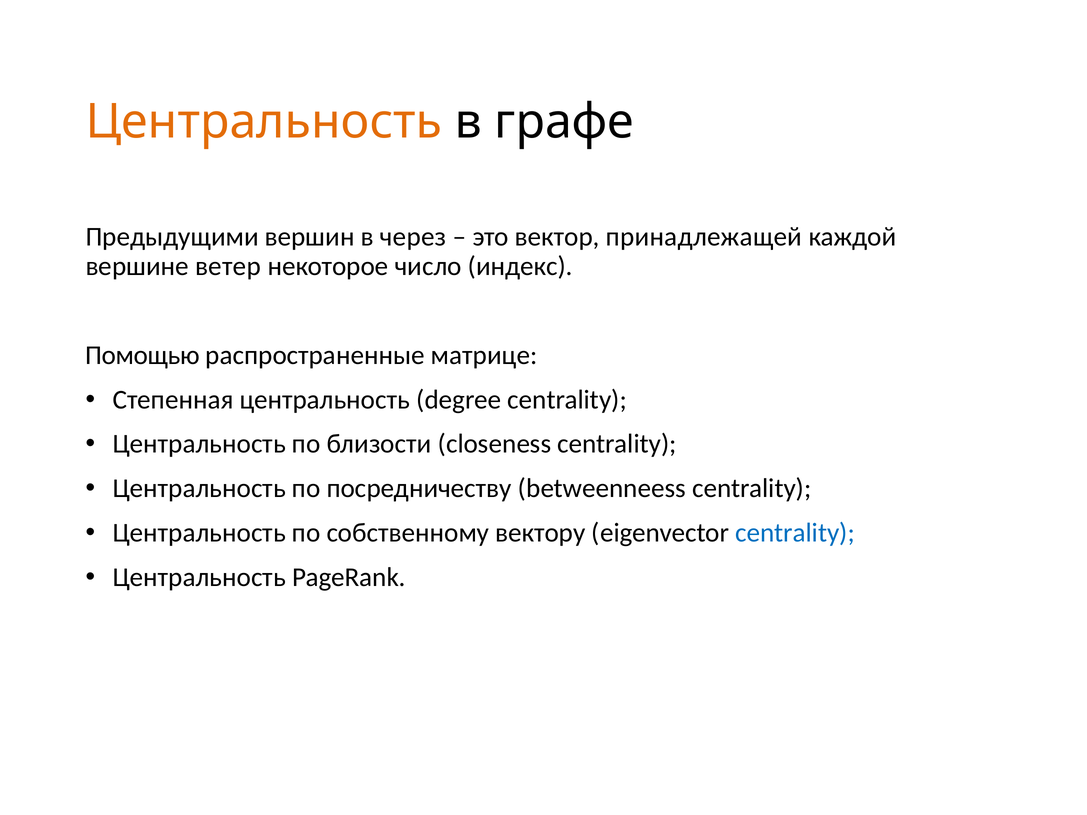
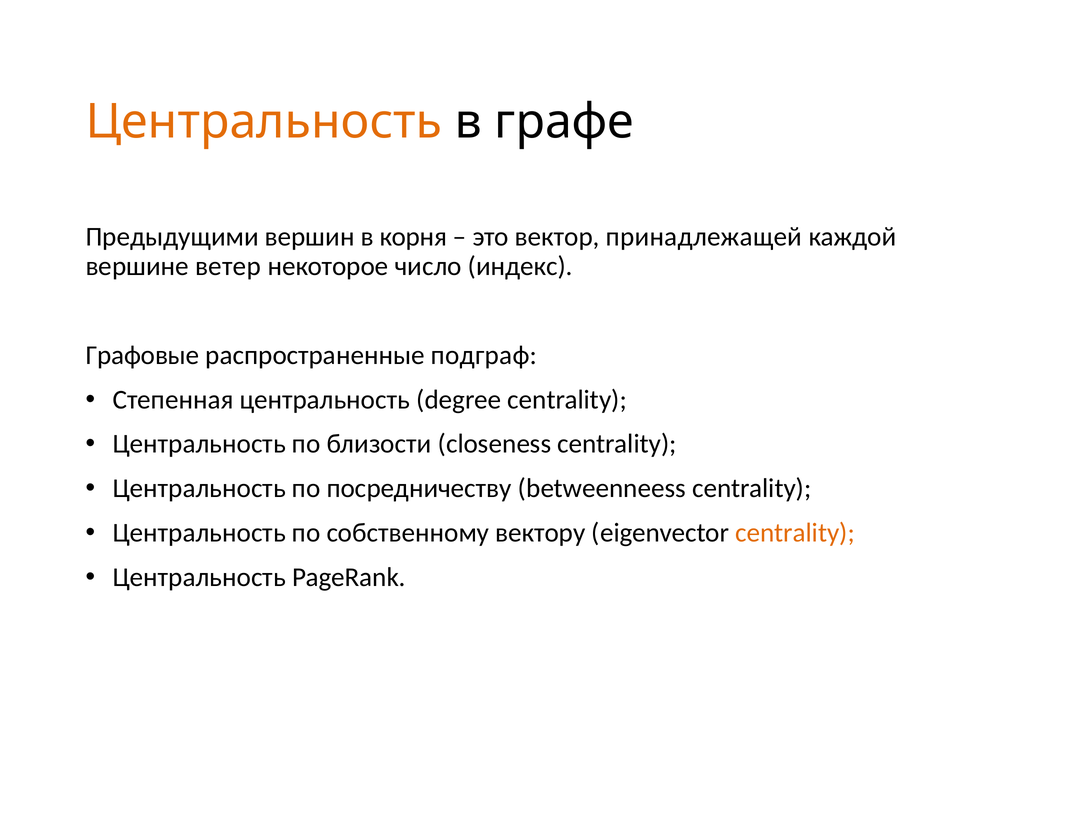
через: через -> корня (413, 237)
Помощью: Помощью -> Графовые (142, 355)
матрице: матрице -> подграф (484, 355)
centrality colour: blue -> orange (795, 533)
